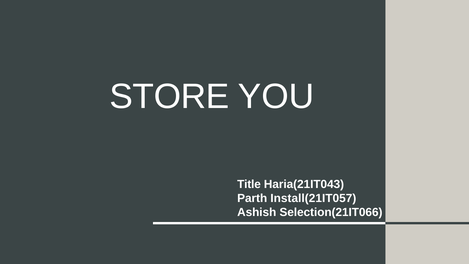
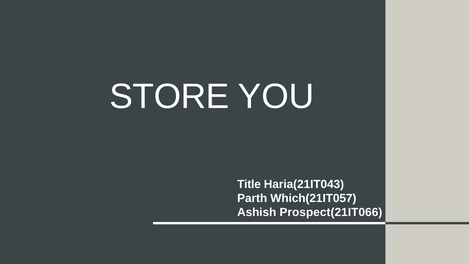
Install(21IT057: Install(21IT057 -> Which(21IT057 (313, 198)
Selection(21IT066: Selection(21IT066 -> Prospect(21IT066 (331, 212)
